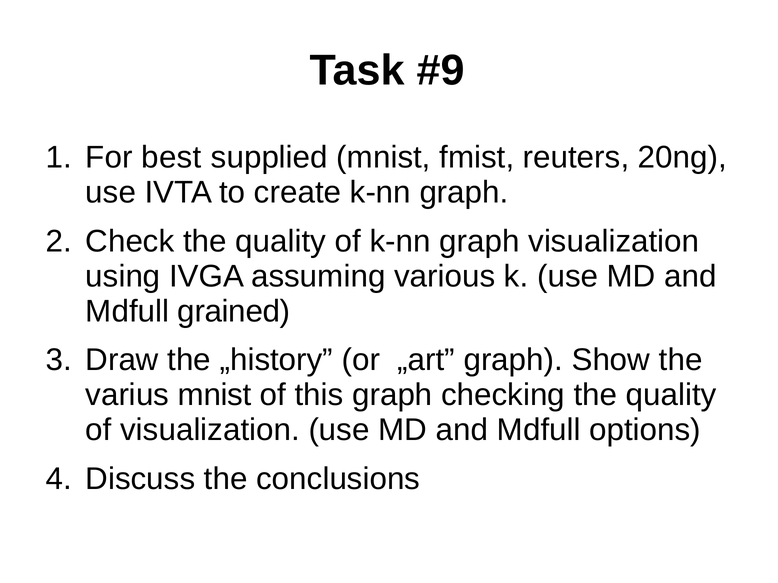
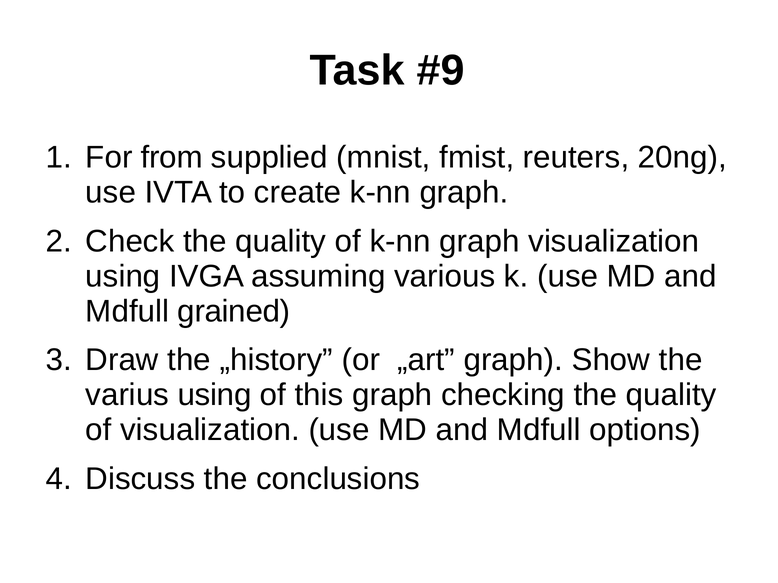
best: best -> from (172, 158)
varius mnist: mnist -> using (215, 395)
